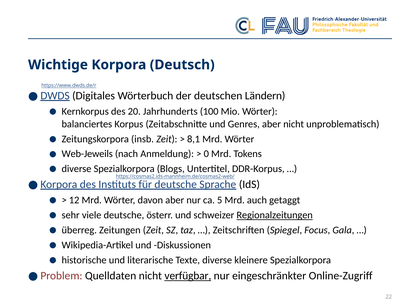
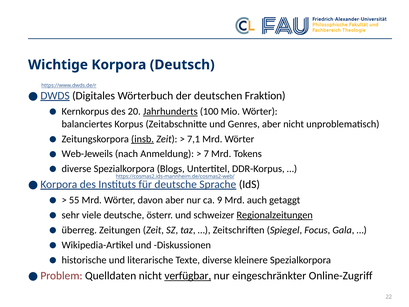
Ländern: Ländern -> Fraktion (265, 96)
Jahrhunderts underline: none -> present (170, 111)
insb underline: none -> present (143, 139)
8,1: 8,1 -> 7,1 (194, 139)
0: 0 -> 7 (206, 154)
12: 12 -> 55 (74, 200)
5: 5 -> 9 (220, 200)
